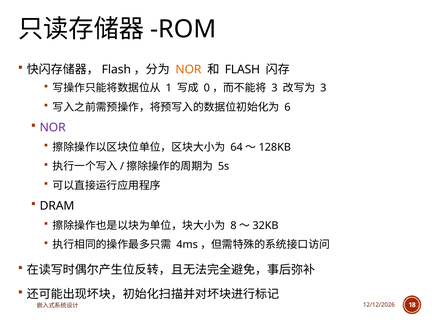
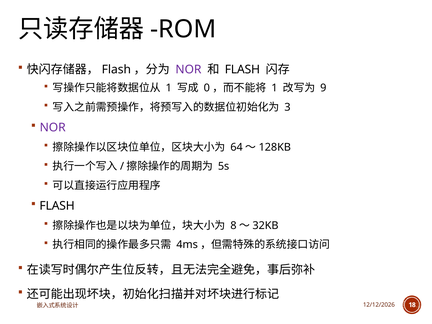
NOR colour: orange -> purple (188, 69)
3: 3 -> 1 (274, 88)
3: 3 -> 9 (323, 88)
6: 6 -> 3 (287, 107)
DRAM: DRAM -> FLASH (57, 206)
